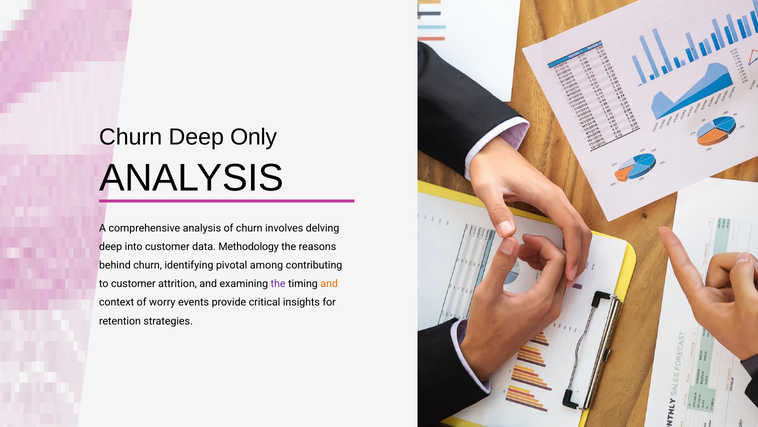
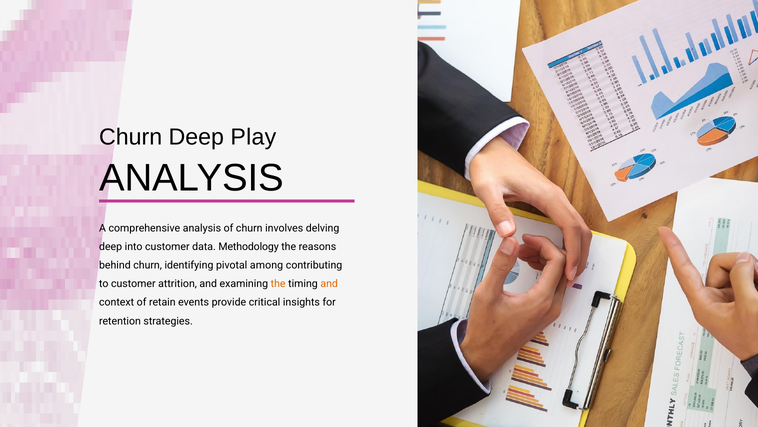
Only: Only -> Play (253, 137)
the colour: purple -> orange (278, 283)
worry: worry -> retain (162, 302)
